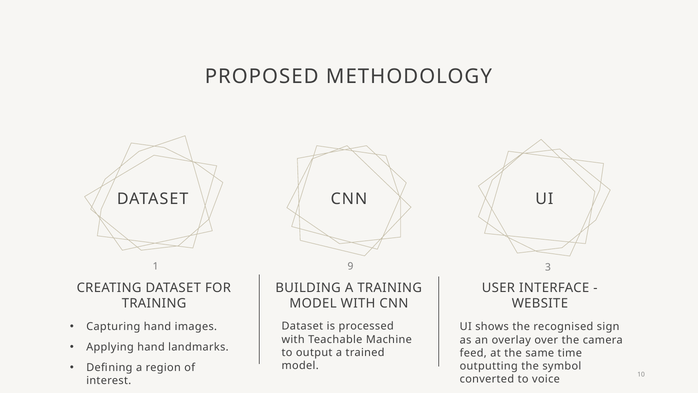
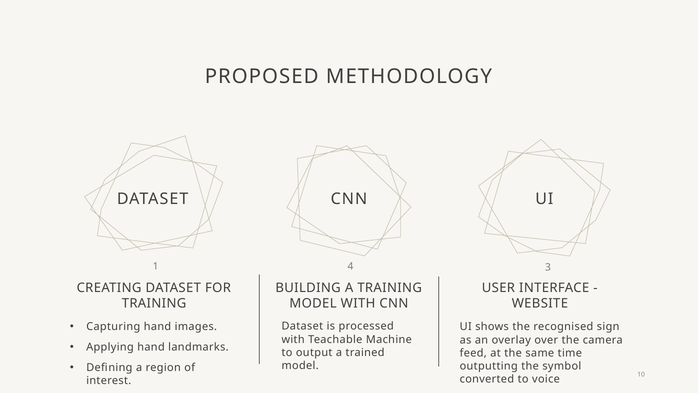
9: 9 -> 4 (350, 266)
